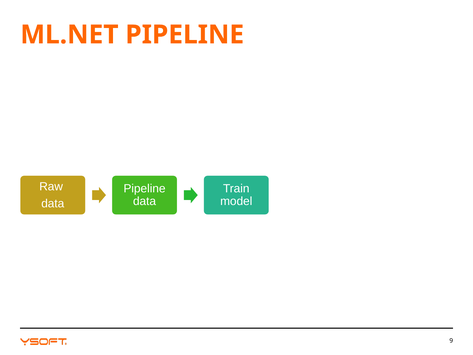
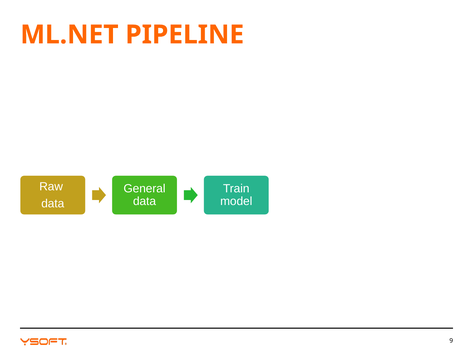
Pipeline: Pipeline -> General (145, 189)
